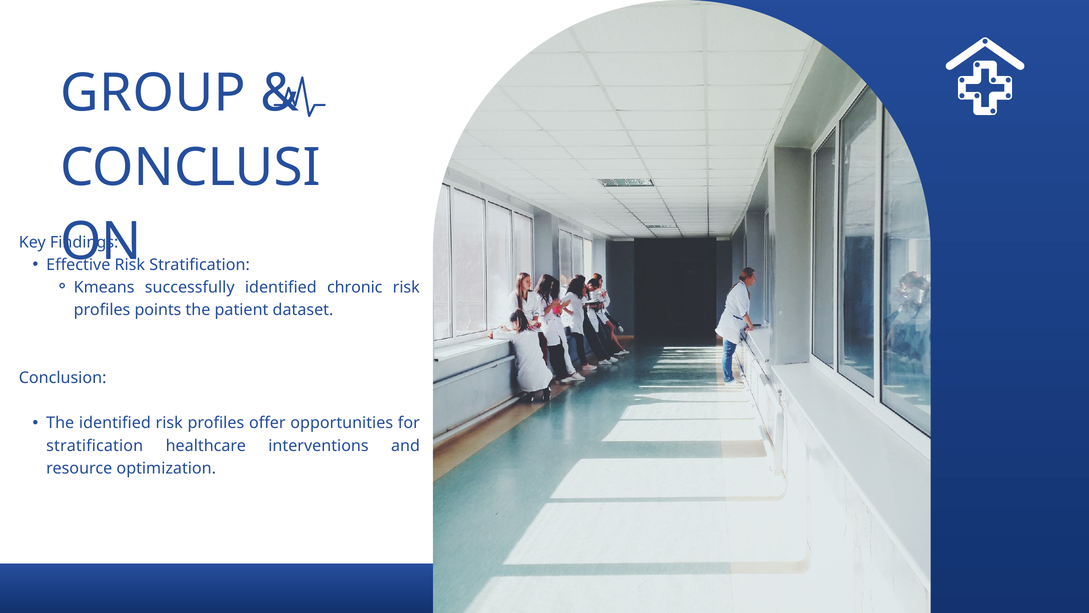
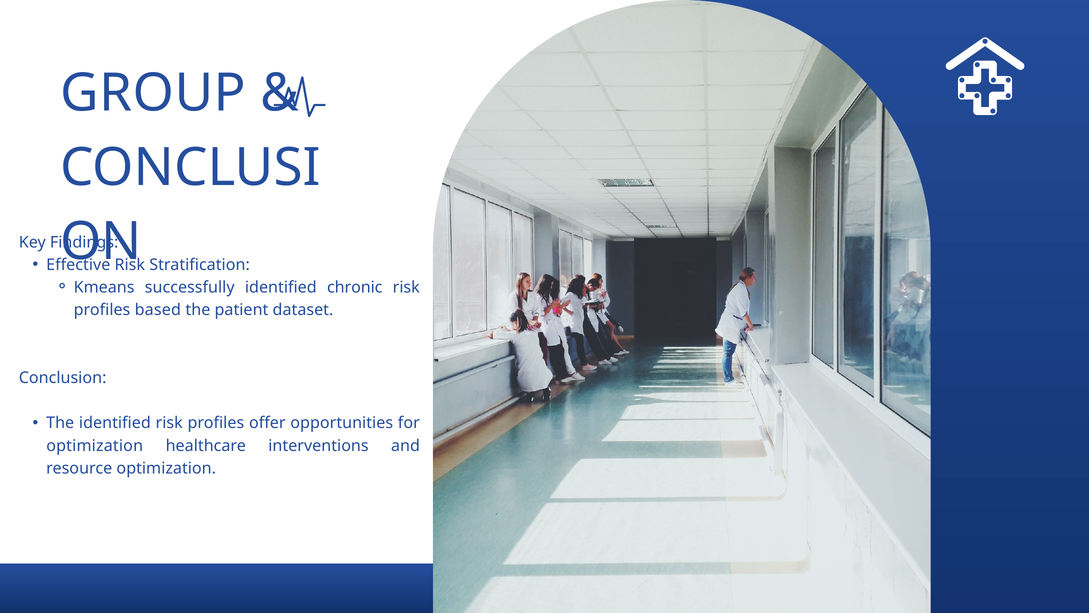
points: points -> based (158, 310)
stratification: stratification -> optimization (95, 445)
